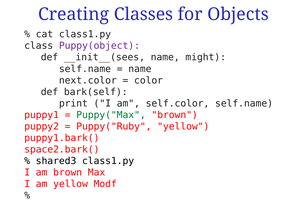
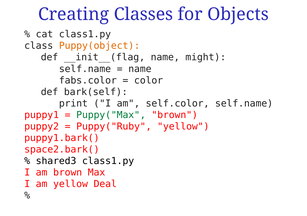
Puppy(object colour: purple -> orange (99, 46)
__init__(sees: __init__(sees -> __init__(flag (104, 57)
next.color: next.color -> fabs.color (88, 80)
Modf: Modf -> Deal (105, 184)
